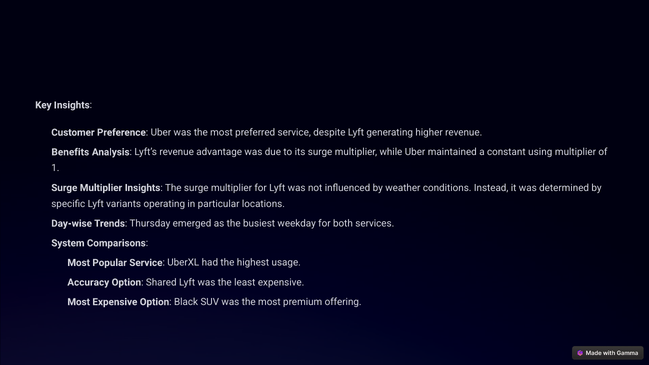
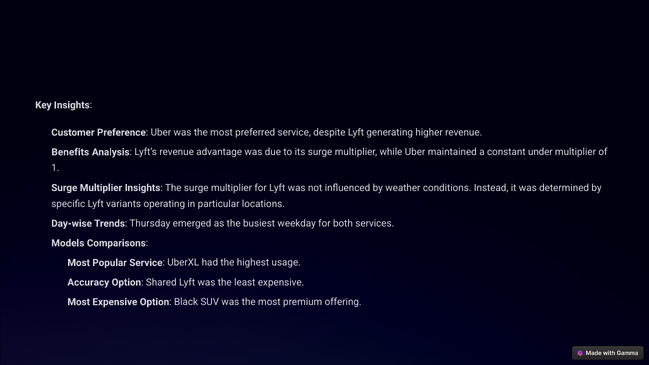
using: using -> under (540, 152)
System: System -> Models (68, 243)
